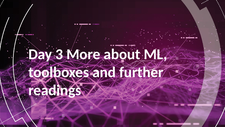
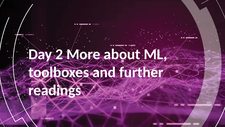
3: 3 -> 2 (59, 54)
